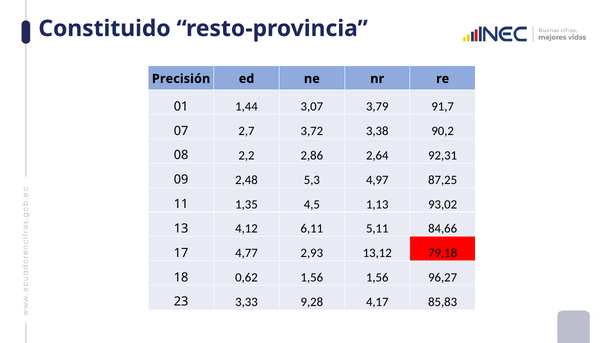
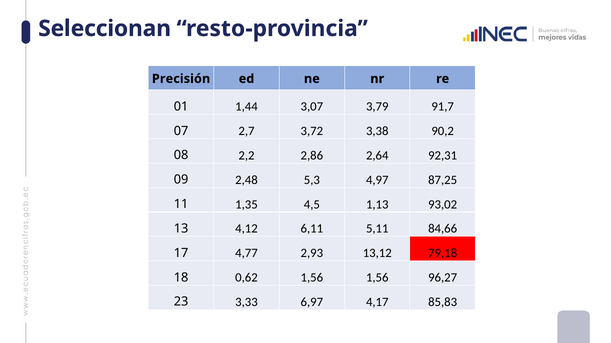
Constituido: Constituido -> Seleccionan (105, 29)
9,28: 9,28 -> 6,97 (312, 303)
